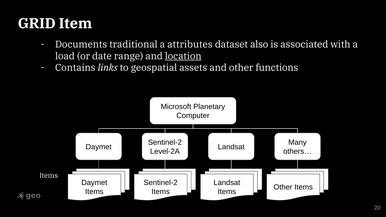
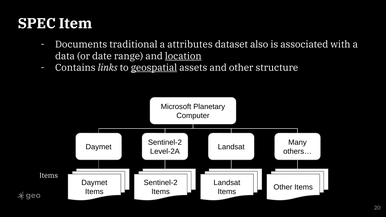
GRID: GRID -> SPEC (37, 24)
load: load -> data (65, 56)
geospatial underline: none -> present (154, 68)
functions: functions -> structure (277, 68)
